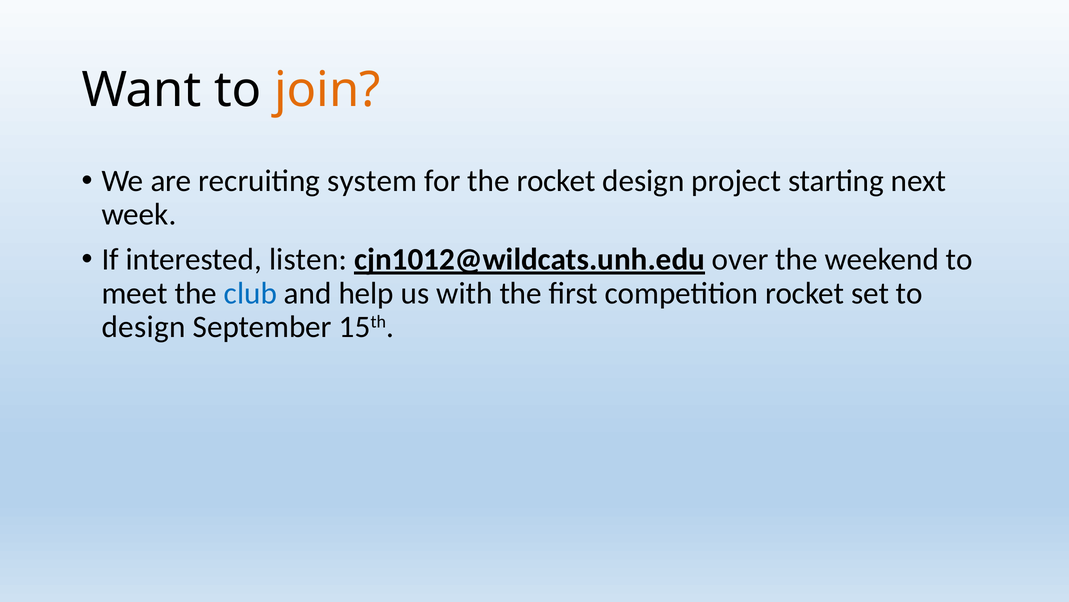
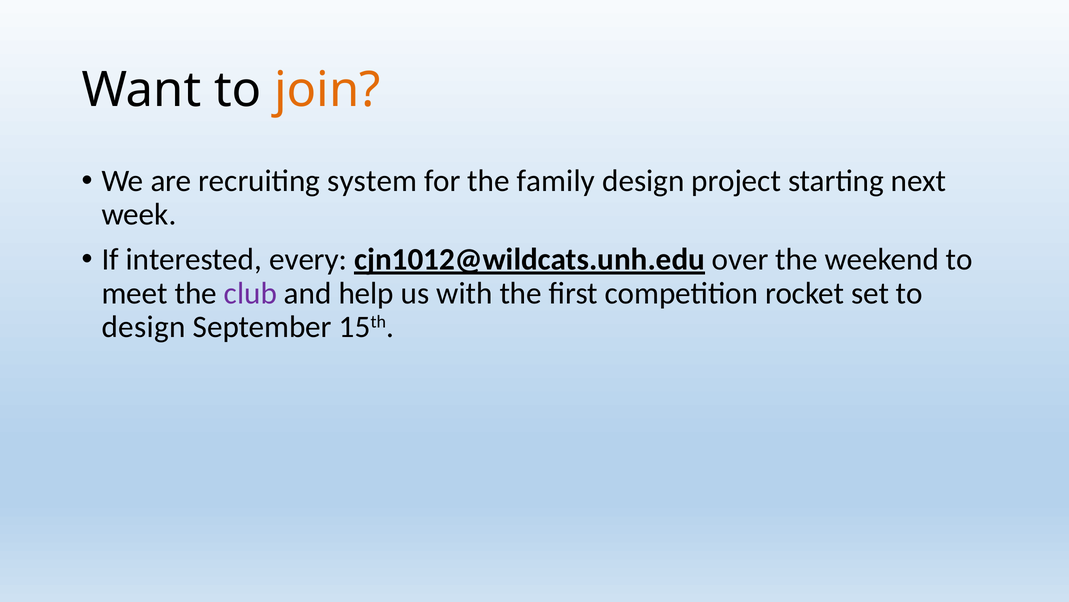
the rocket: rocket -> family (556, 181)
listen: listen -> every (308, 259)
club colour: blue -> purple (250, 293)
